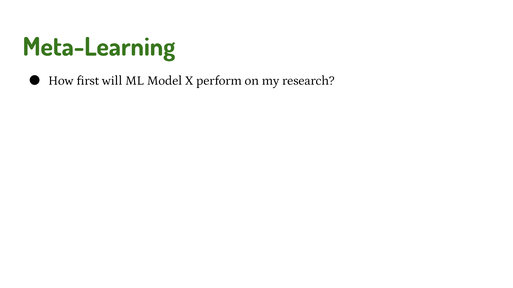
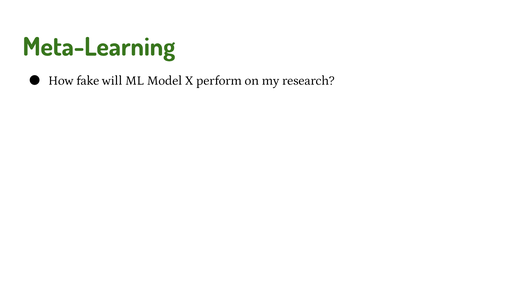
first: first -> fake (88, 81)
